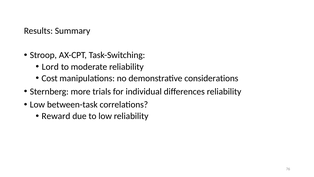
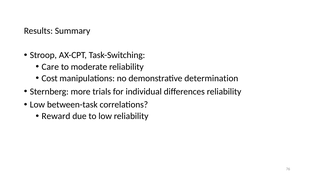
Lord: Lord -> Care (50, 67)
considerations: considerations -> determination (211, 78)
